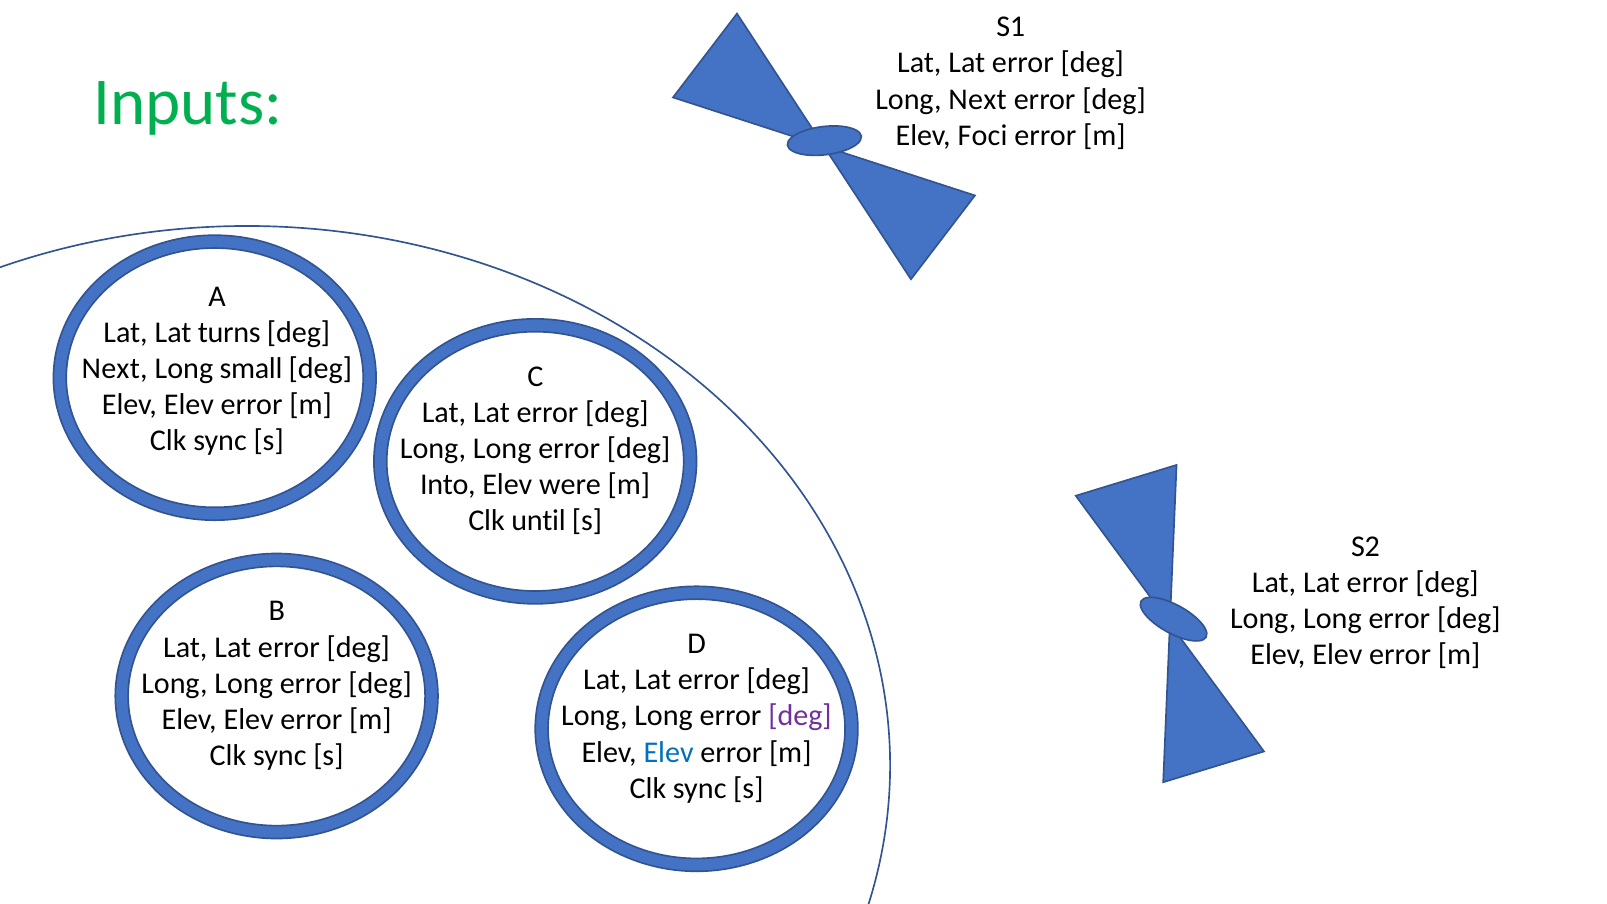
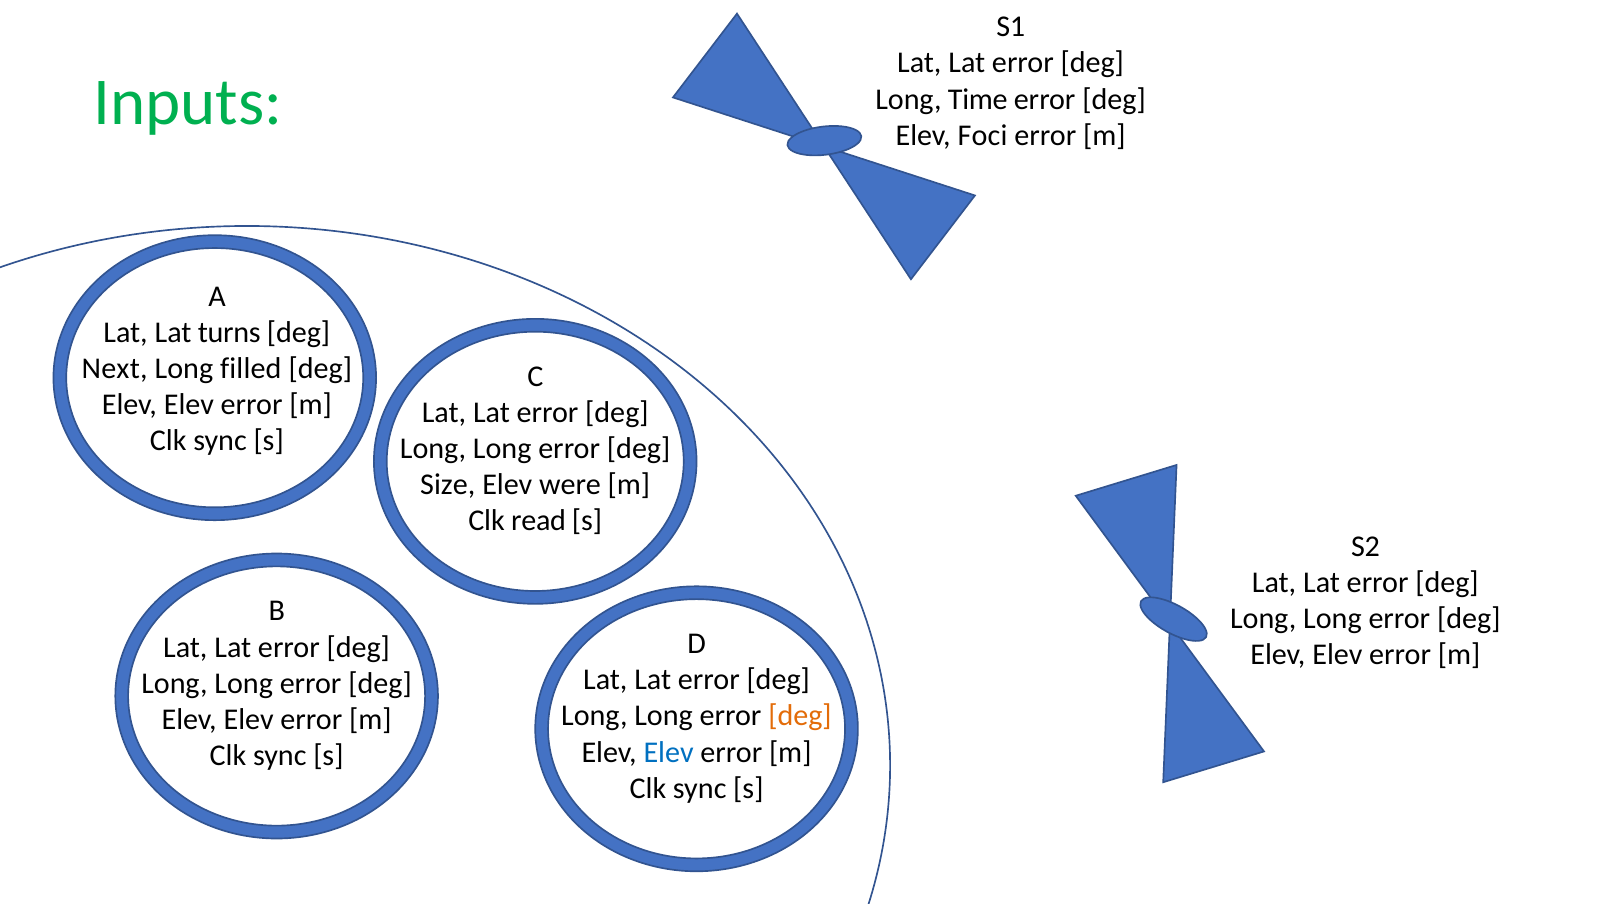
Long Next: Next -> Time (978, 99)
small: small -> filled (251, 368)
Into: Into -> Size (448, 485)
until: until -> read (539, 521)
deg colour: purple -> orange (800, 716)
